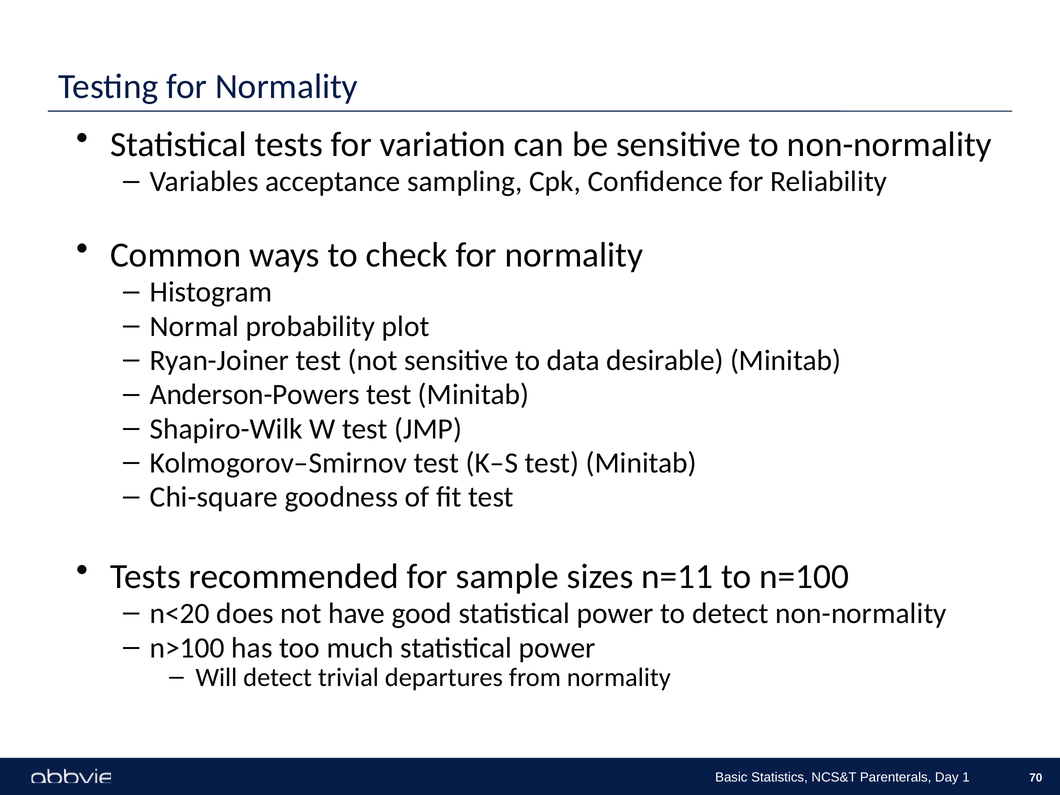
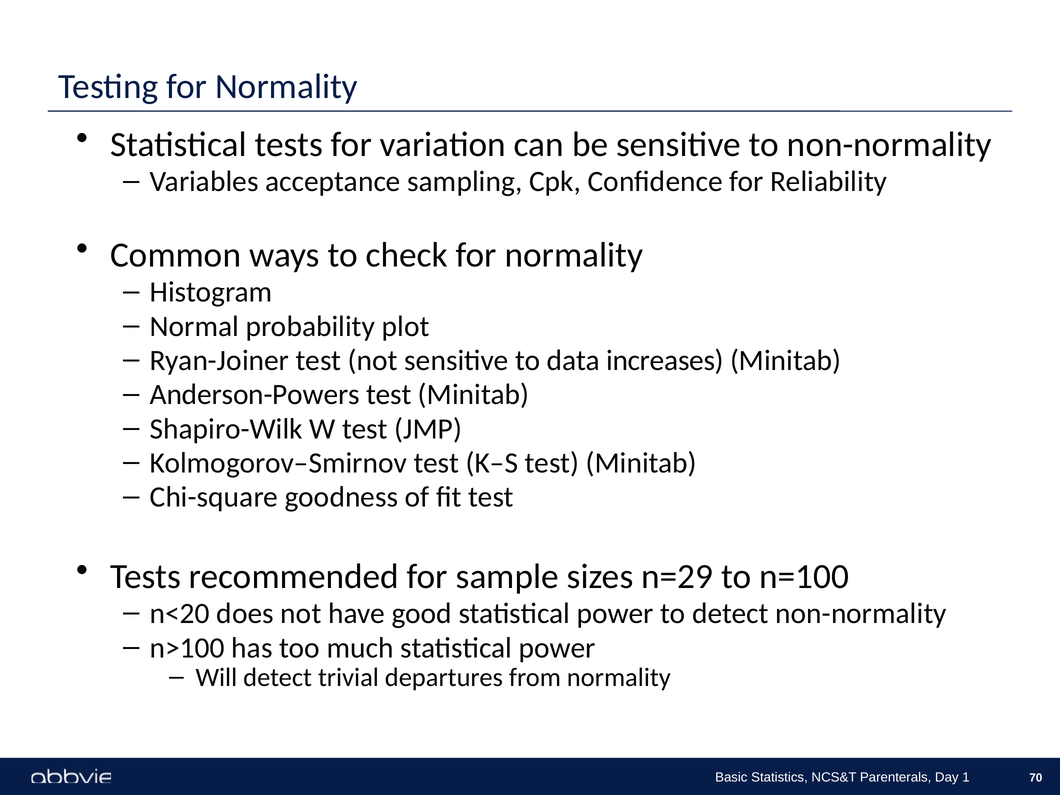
desirable: desirable -> increases (665, 361)
n=11: n=11 -> n=29 (677, 576)
